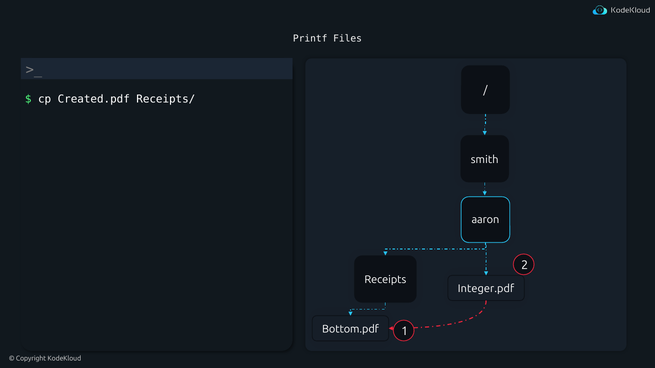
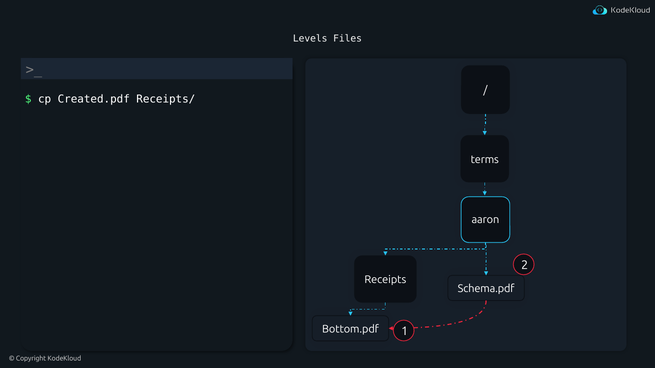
Printf: Printf -> Levels (310, 38)
smith: smith -> terms (485, 160)
Integer.pdf: Integer.pdf -> Schema.pdf (486, 289)
